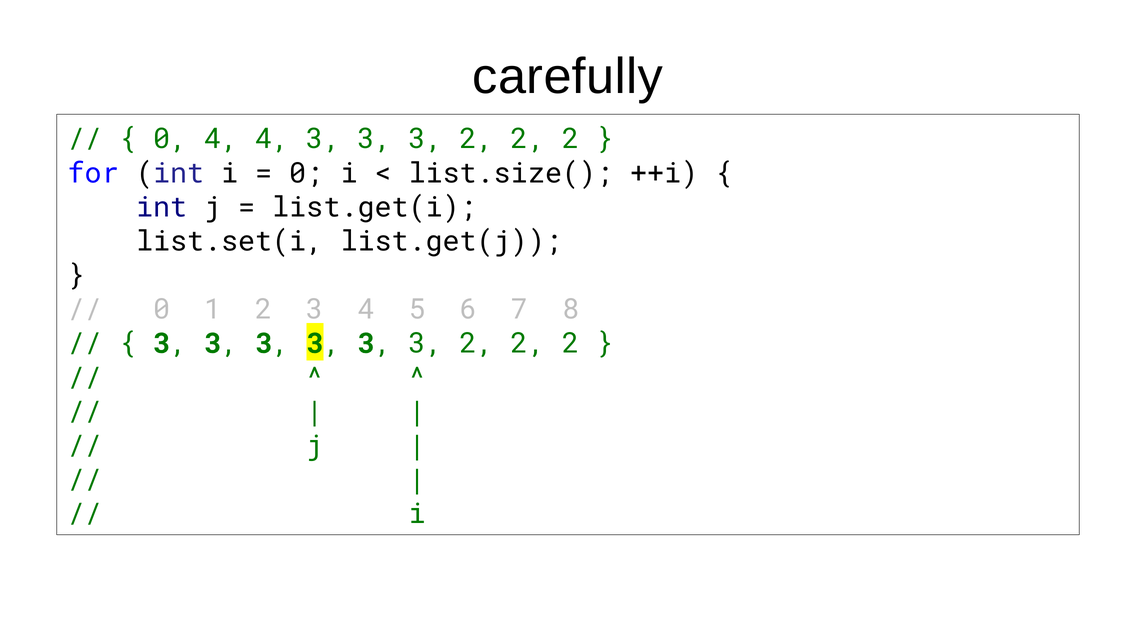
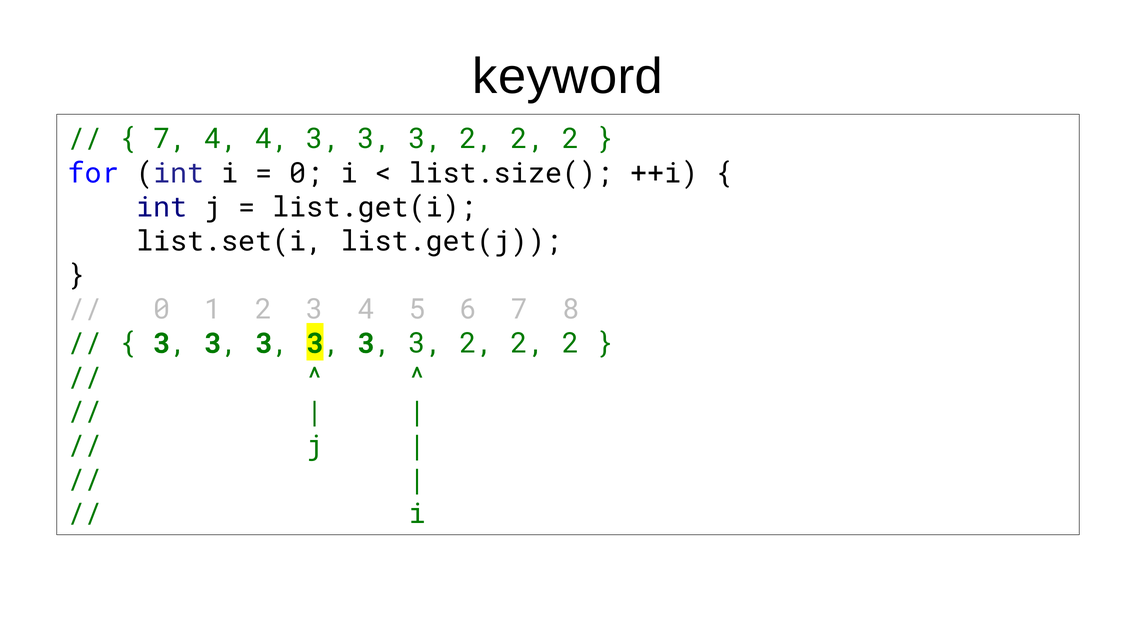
carefully: carefully -> keyword (568, 77)
0: 0 -> 7 (170, 139)
